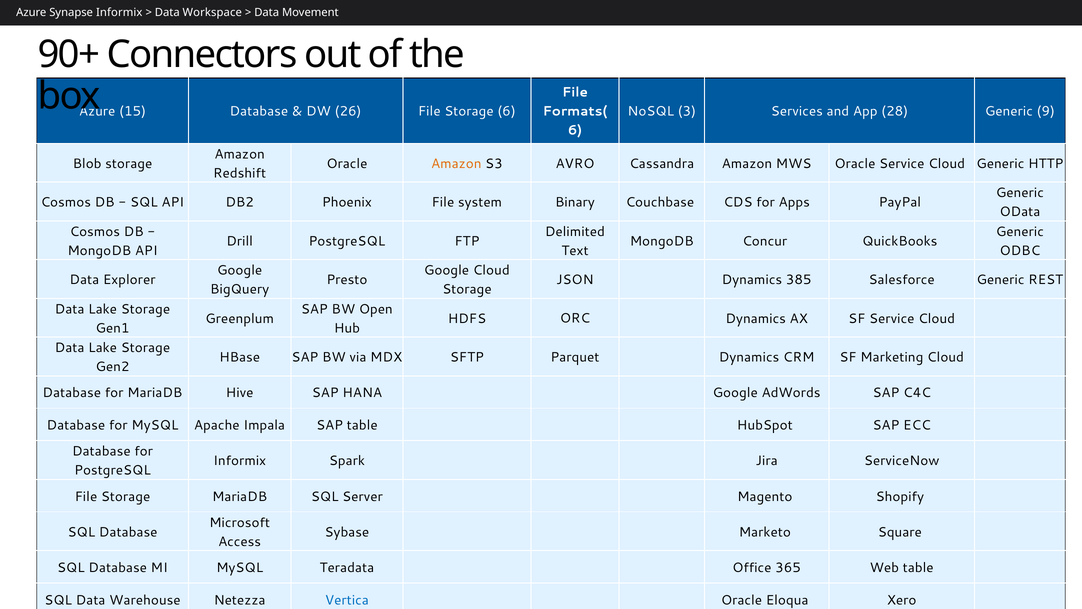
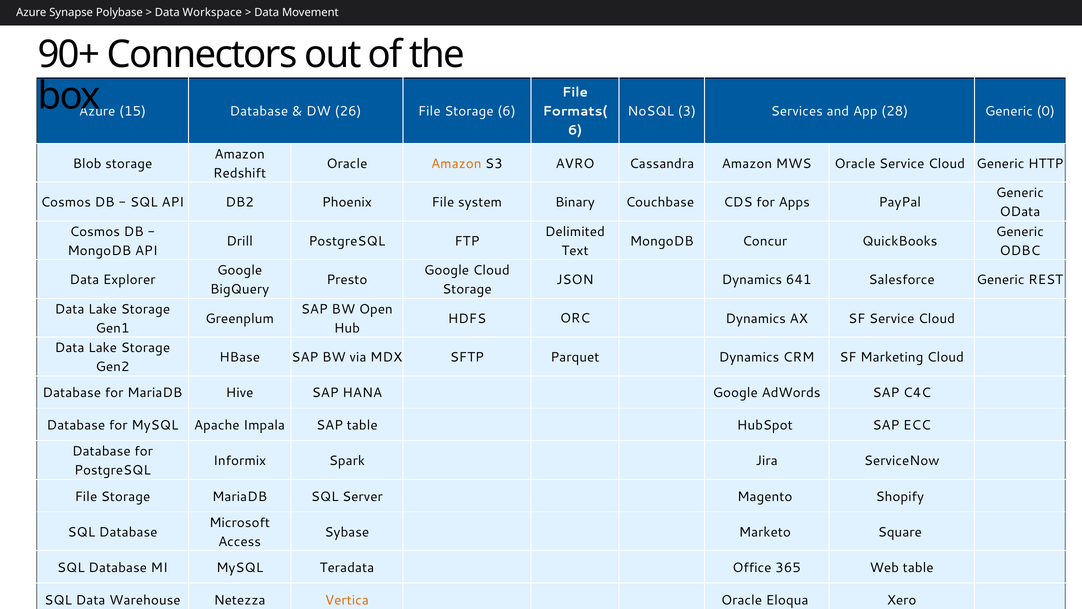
Synapse Informix: Informix -> Polybase (119, 13)
9: 9 -> 0 (1046, 111)
385: 385 -> 641 (799, 280)
Vertica colour: blue -> orange (347, 600)
